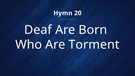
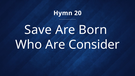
Deaf: Deaf -> Save (38, 30)
Torment: Torment -> Consider (94, 45)
